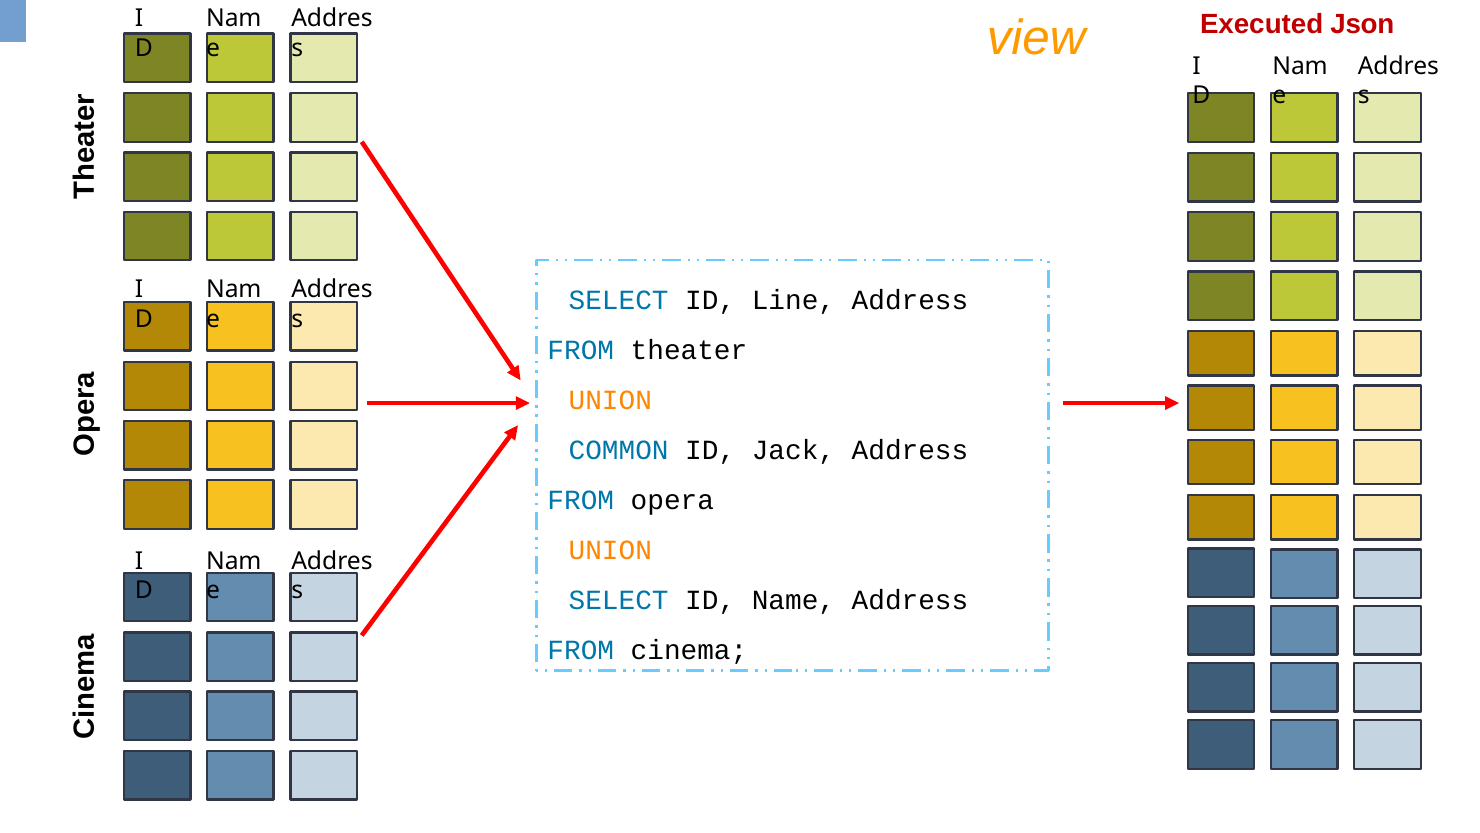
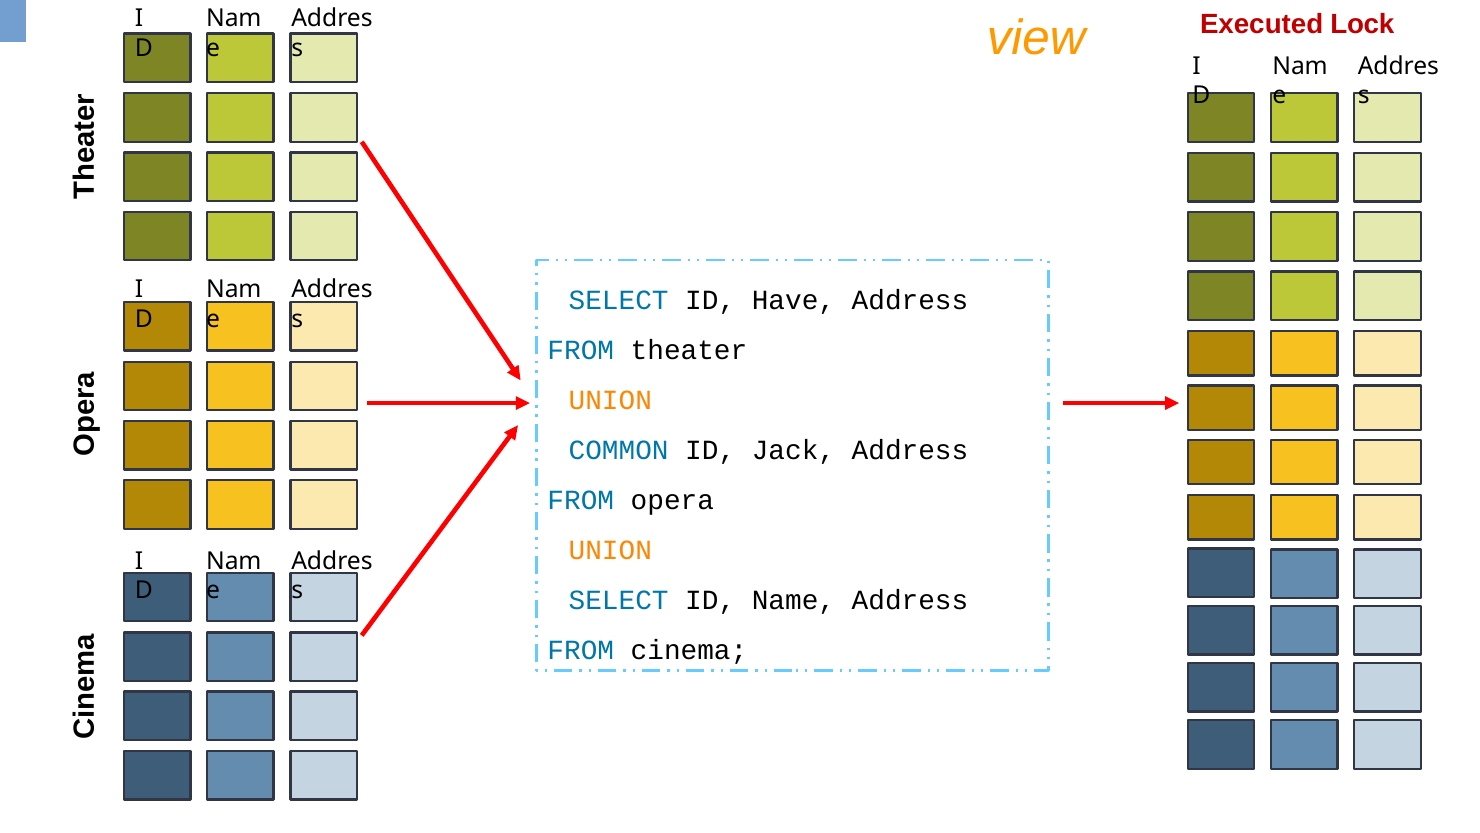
Json: Json -> Lock (1362, 24)
Line: Line -> Have (793, 300)
